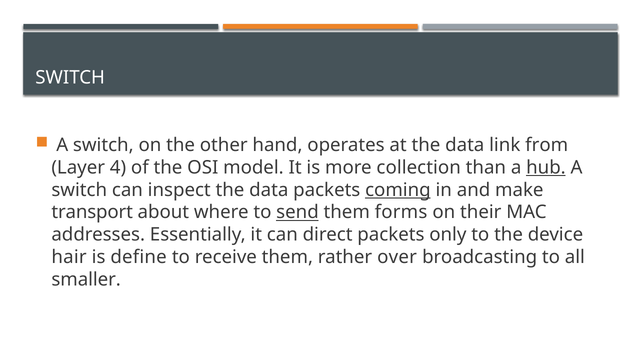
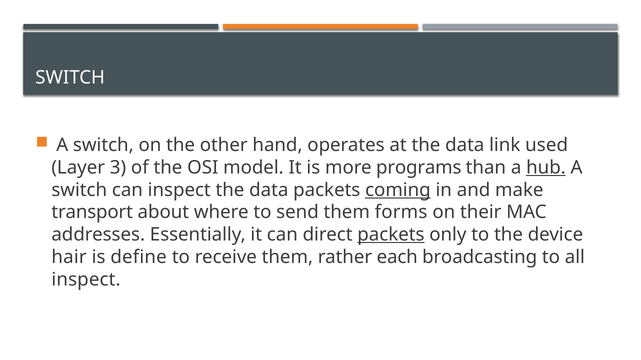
from: from -> used (547, 145)
4: 4 -> 3 (118, 168)
collection: collection -> programs (419, 168)
send underline: present -> none (297, 213)
packets underline: none -> present (391, 235)
over: over -> each (397, 257)
smaller: smaller -> inspect (86, 280)
